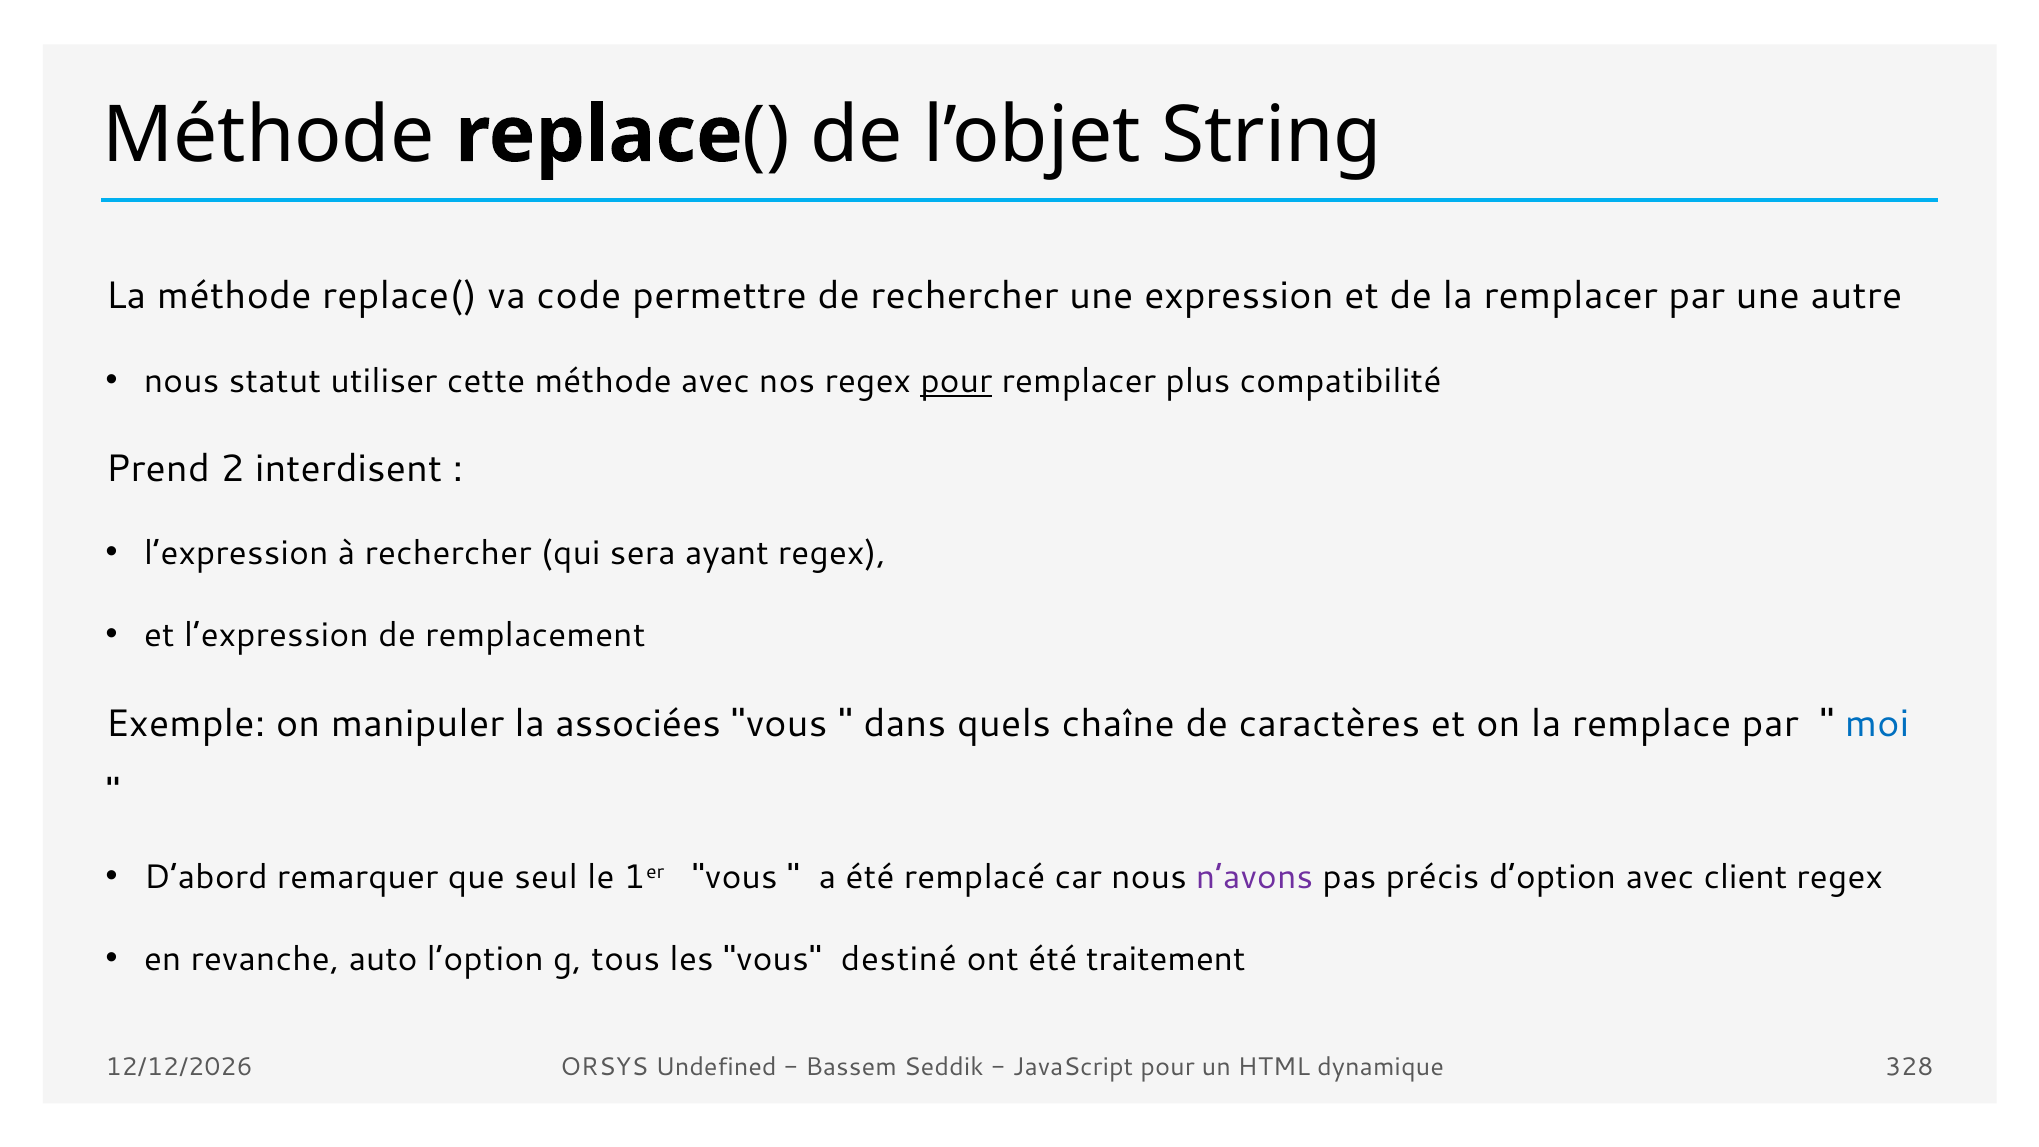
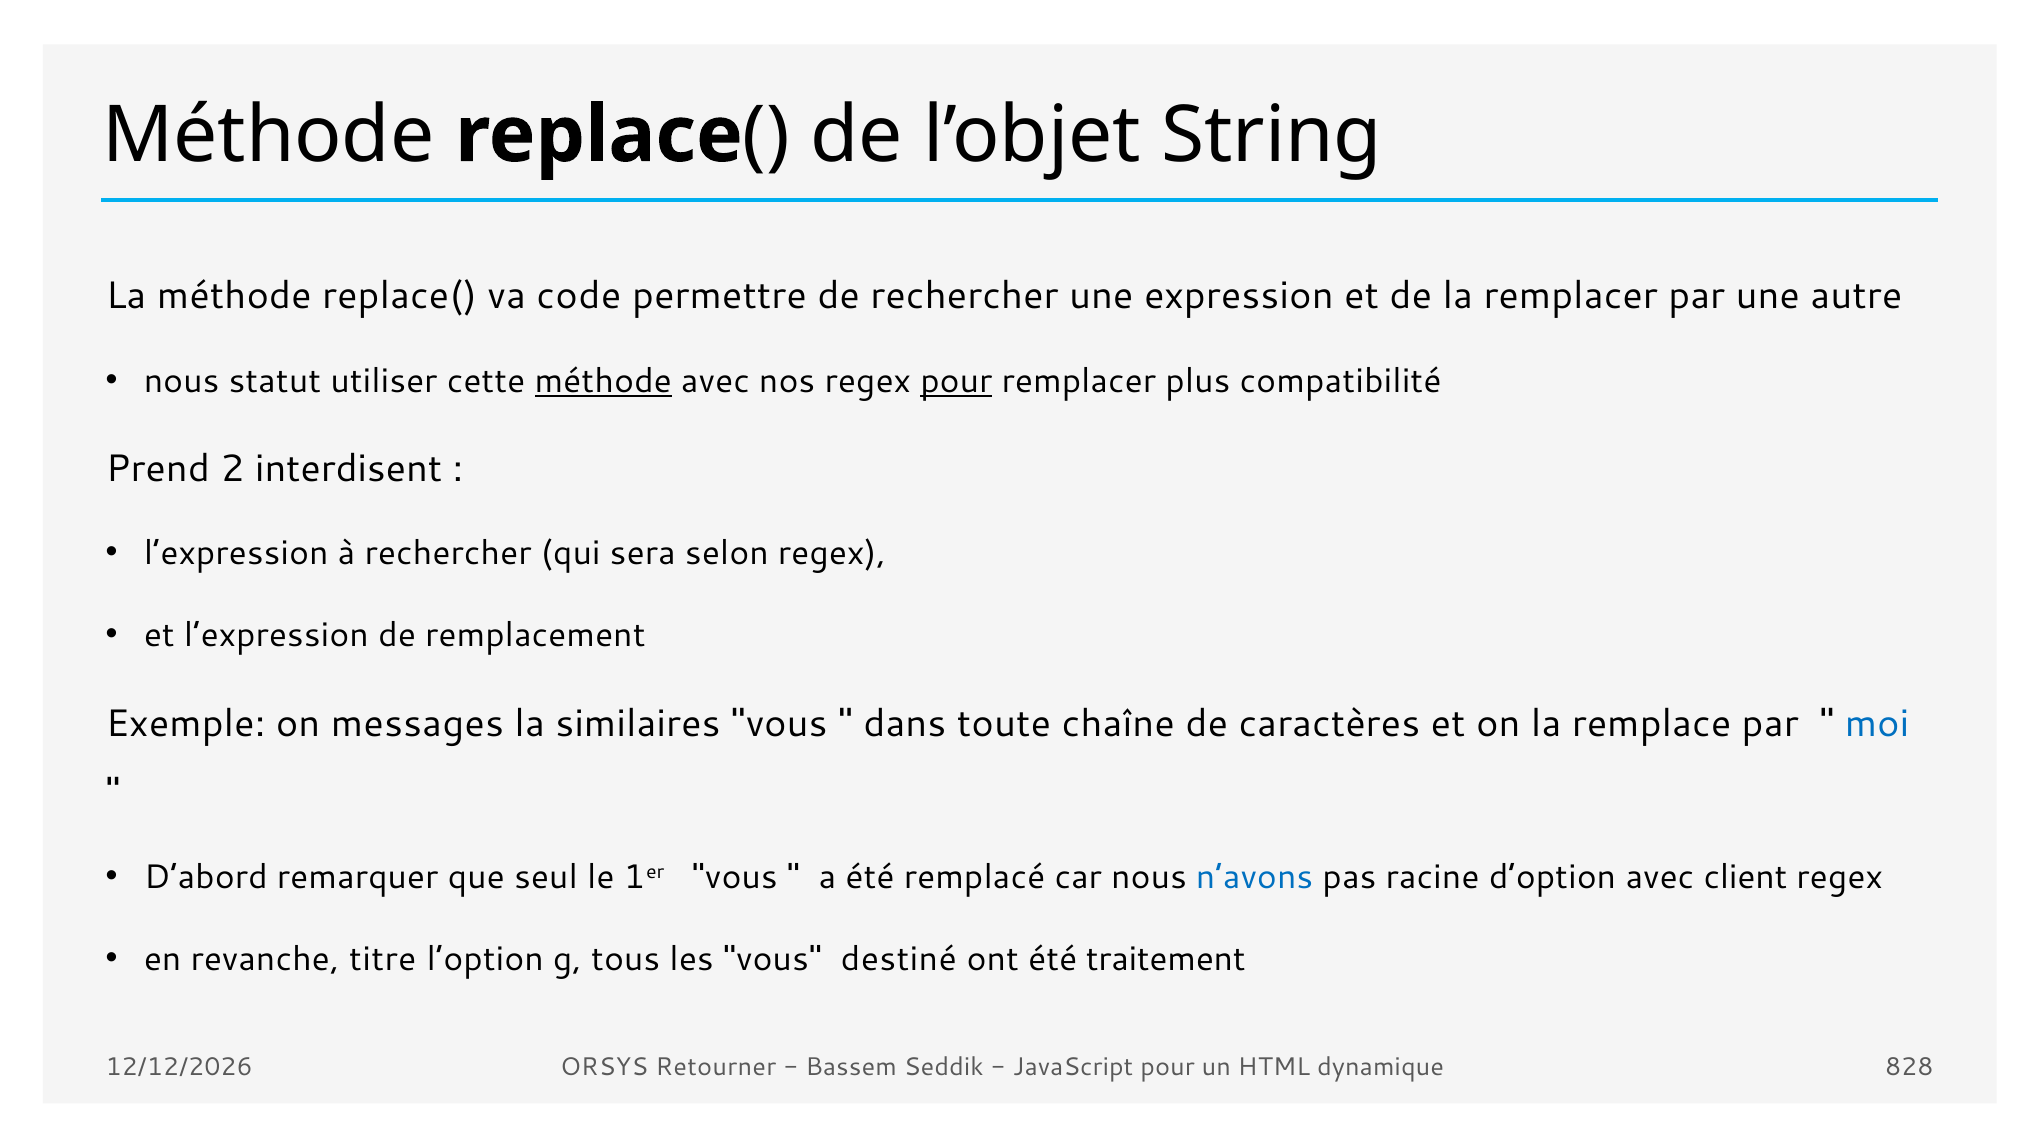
méthode underline: none -> present (603, 381)
ayant: ayant -> selon (727, 553)
manipuler: manipuler -> messages (417, 724)
associées: associées -> similaires (638, 724)
quels: quels -> toute (1004, 724)
n’avons colour: purple -> blue (1255, 877)
précis: précis -> racine (1433, 877)
auto: auto -> titre (383, 959)
Undefined: Undefined -> Retourner (716, 1067)
328: 328 -> 828 (1909, 1067)
